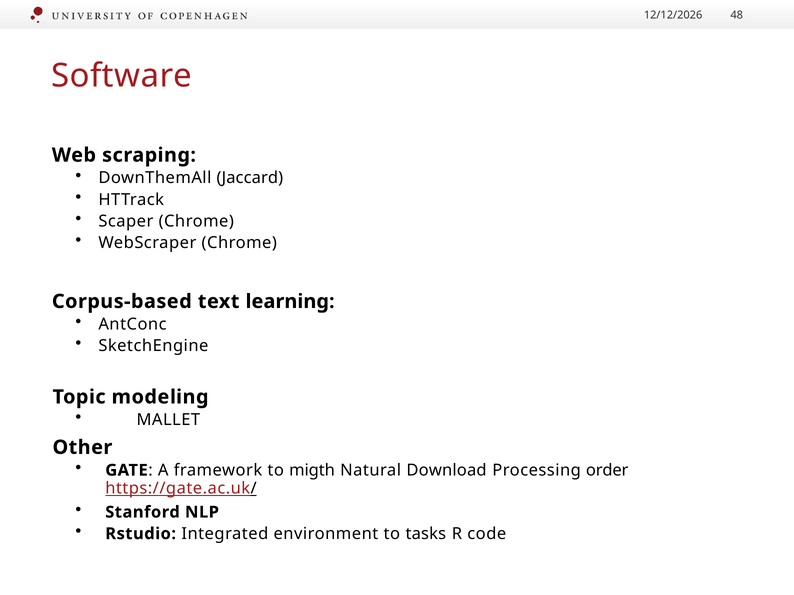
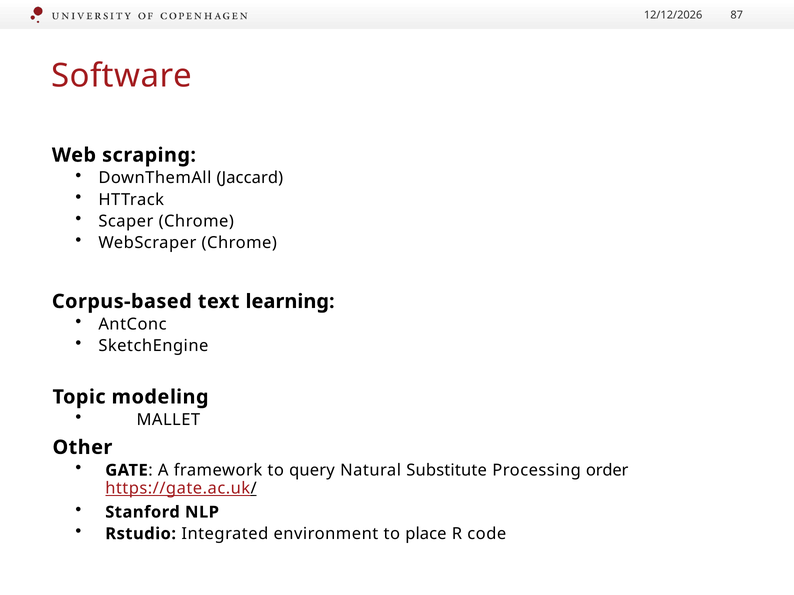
48: 48 -> 87 (737, 15)
migth: migth -> query (312, 471)
Download: Download -> Substitute (447, 471)
tasks: tasks -> place (426, 534)
